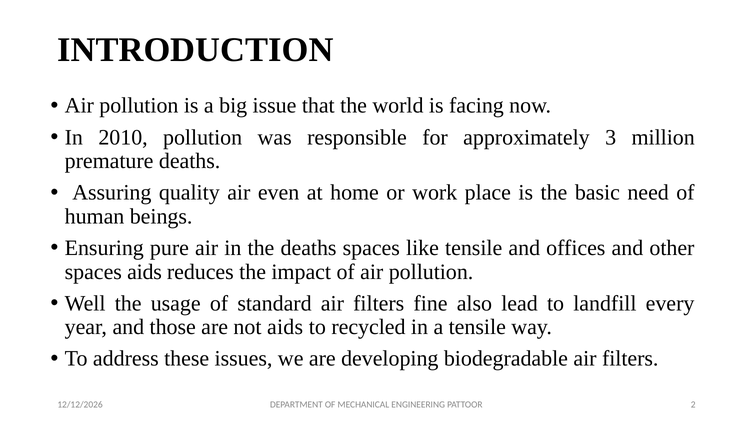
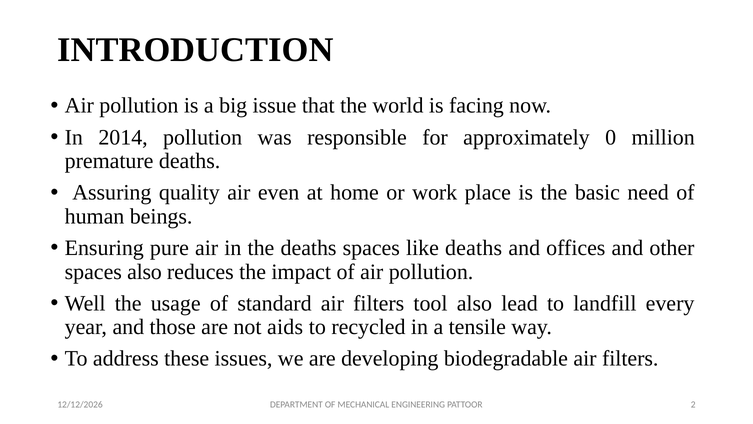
2010: 2010 -> 2014 (123, 137)
3: 3 -> 0 (611, 137)
like tensile: tensile -> deaths (474, 248)
spaces aids: aids -> also (144, 271)
fine: fine -> tool (431, 303)
